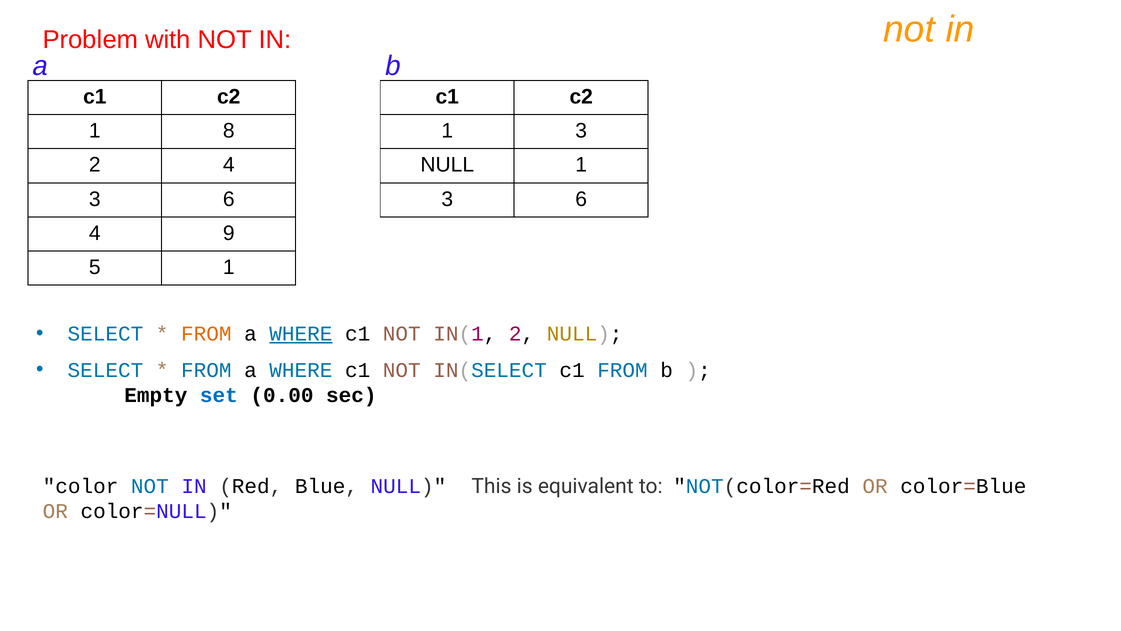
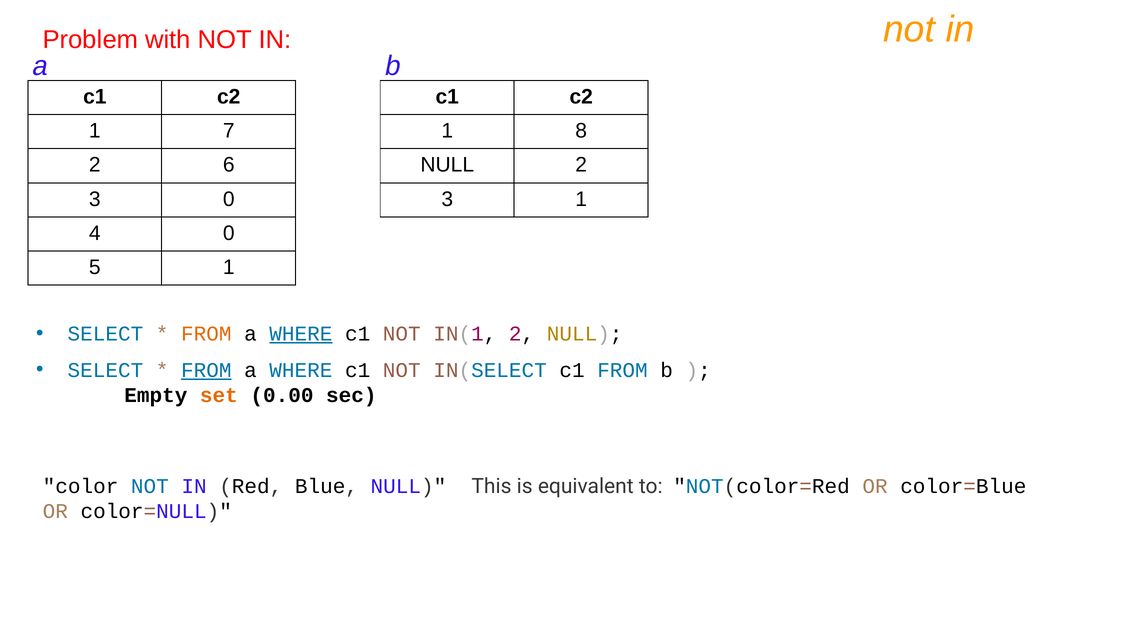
8: 8 -> 7 (229, 131)
3: 3 -> 8 (581, 131)
2 4: 4 -> 6 (229, 165)
NULL 1: 1 -> 2 (581, 165)
6: 6 -> 0 (229, 199)
6: 6 -> 1 (581, 199)
4 9: 9 -> 0 (229, 233)
FROM underline: none -> present (206, 370)
set colour: blue -> orange (219, 395)
